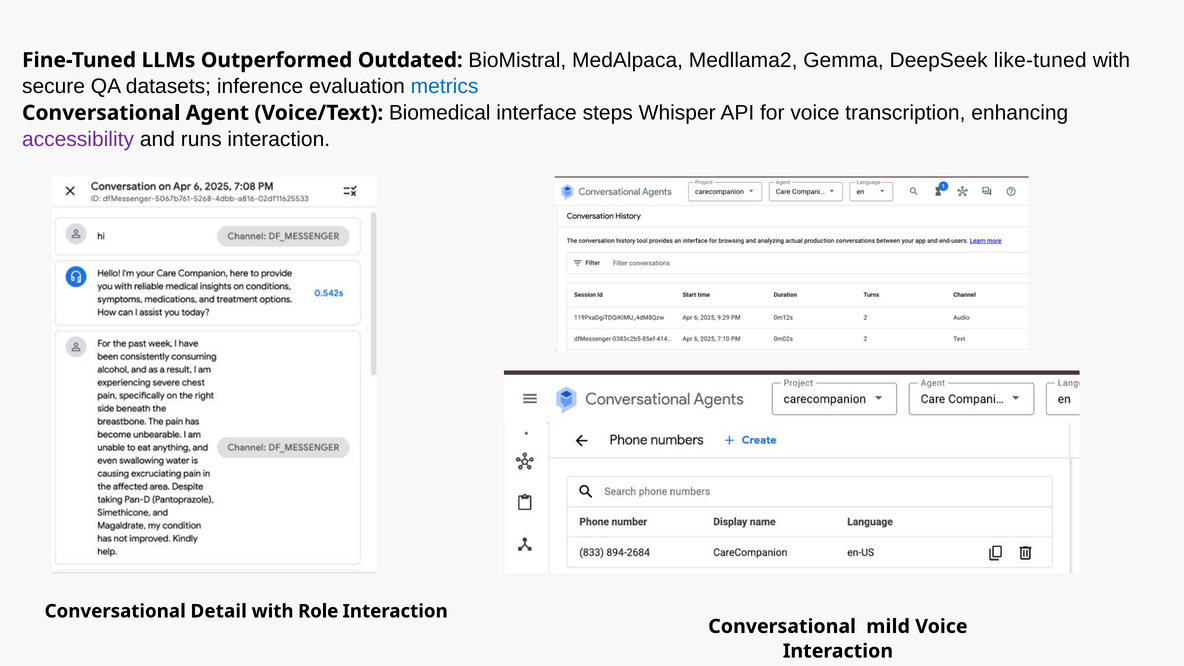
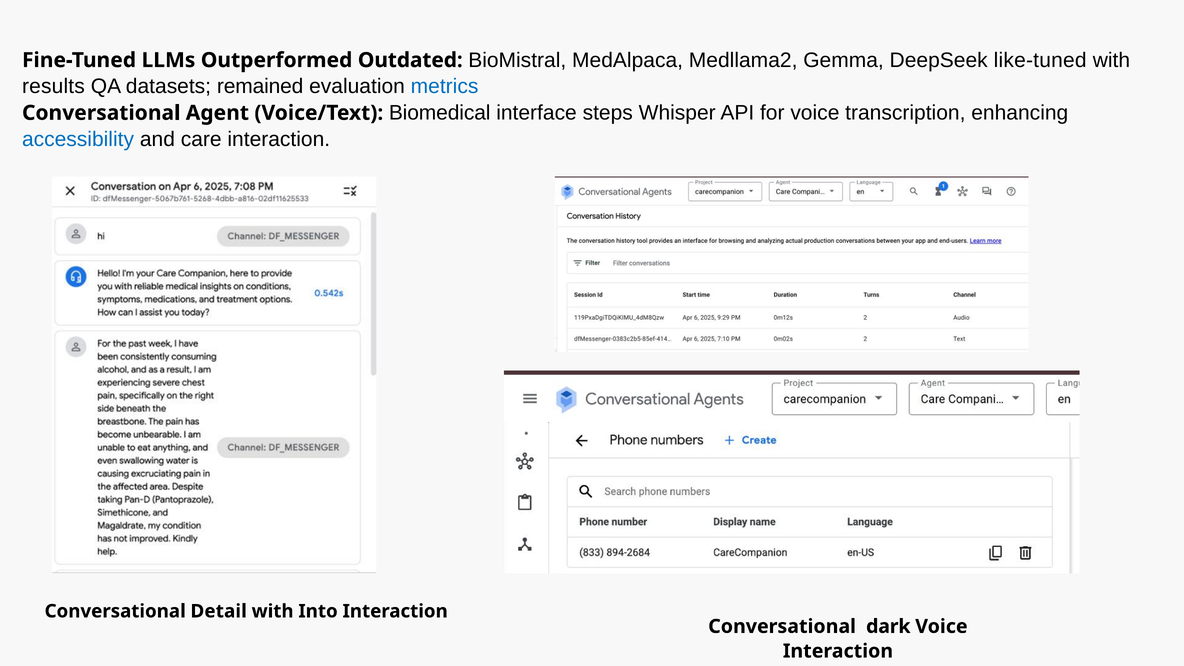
secure: secure -> results (53, 87)
inference: inference -> remained (260, 87)
accessibility colour: purple -> blue (78, 139)
runs: runs -> care (201, 139)
Role: Role -> Into (318, 611)
mild: mild -> dark (888, 626)
